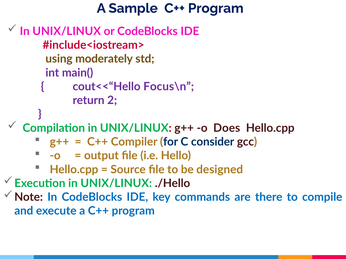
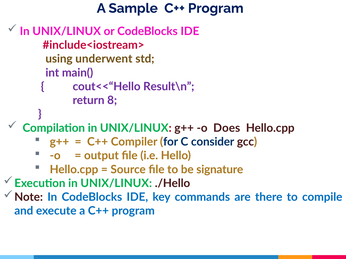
moderately: moderately -> underwent (104, 59)
Focus\n: Focus\n -> Result\n (169, 87)
2: 2 -> 8 (112, 101)
designed: designed -> signature (220, 170)
